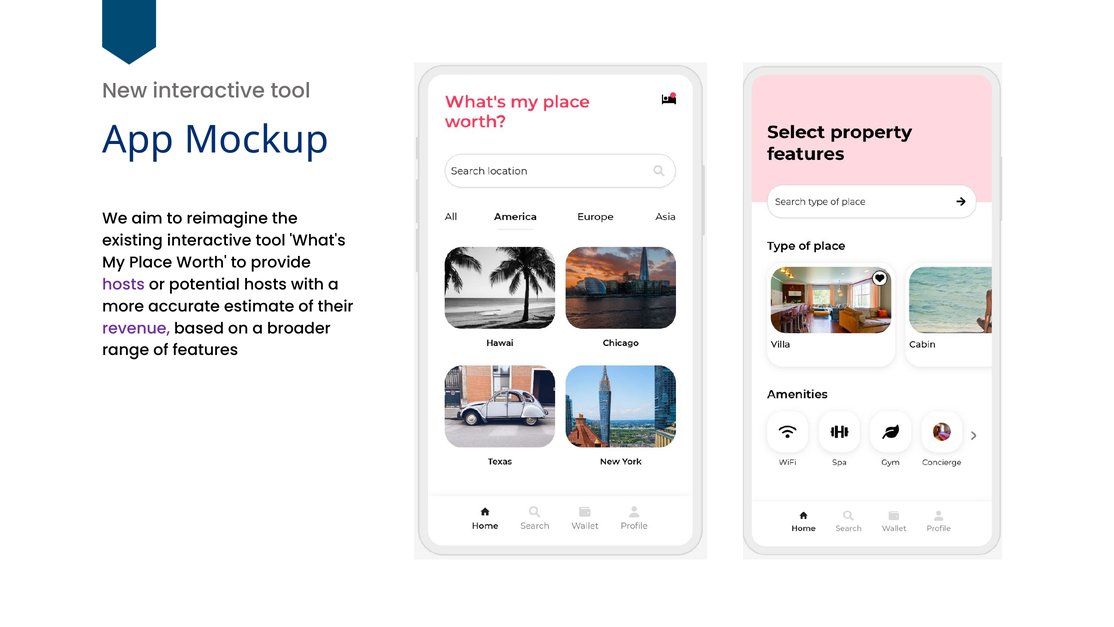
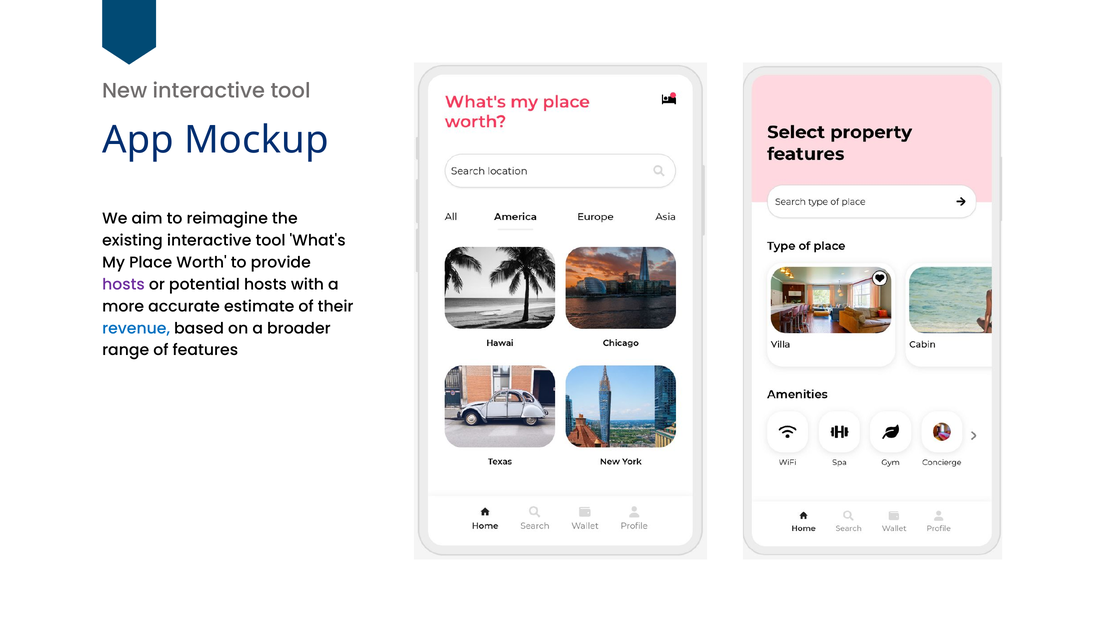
revenue colour: purple -> blue (136, 328)
